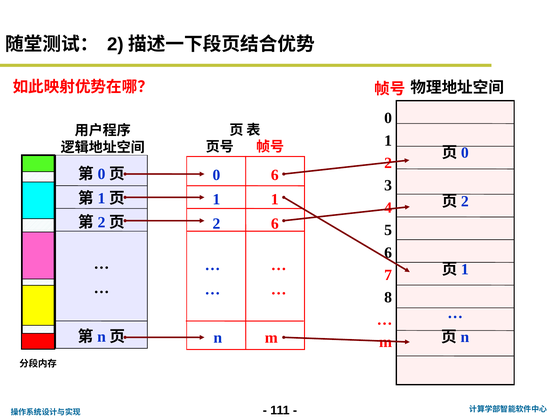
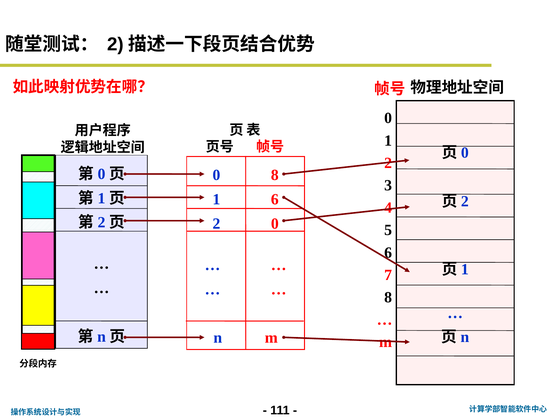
0 6: 6 -> 8 (275, 175)
1 1: 1 -> 6 (275, 199)
2 6: 6 -> 0 (275, 224)
